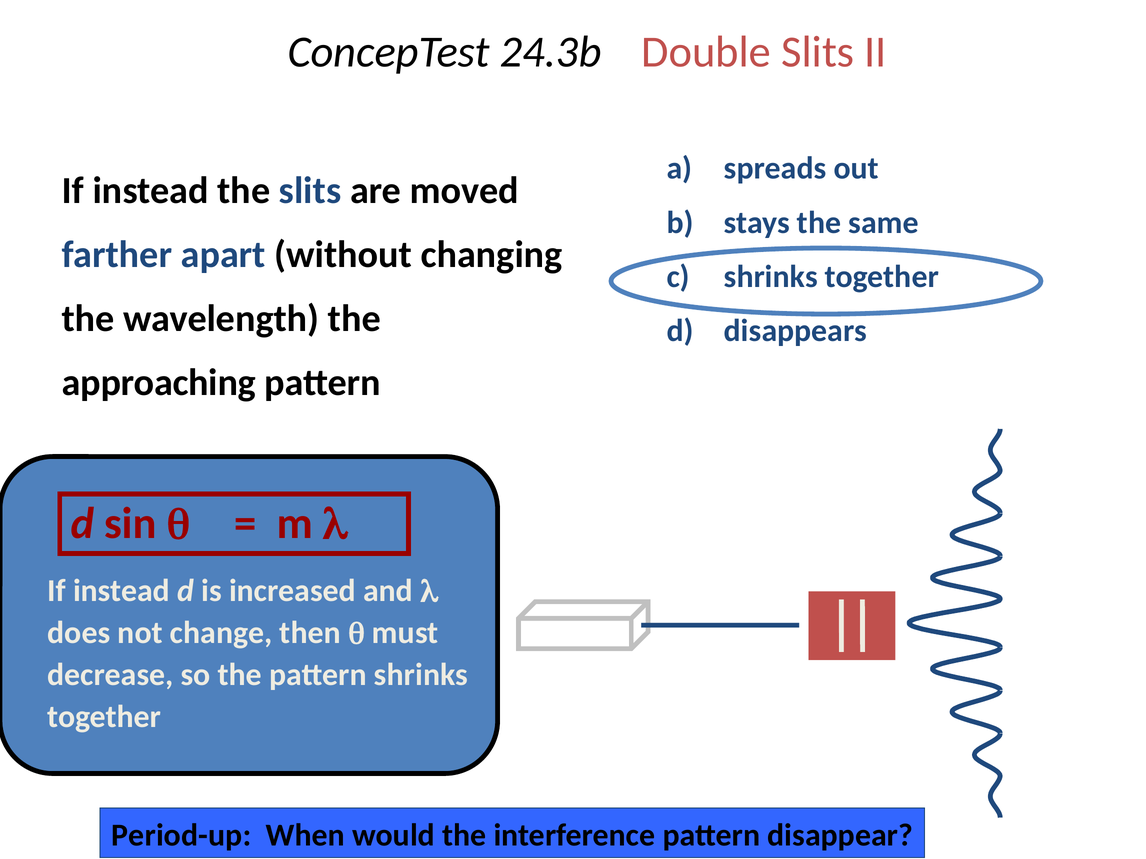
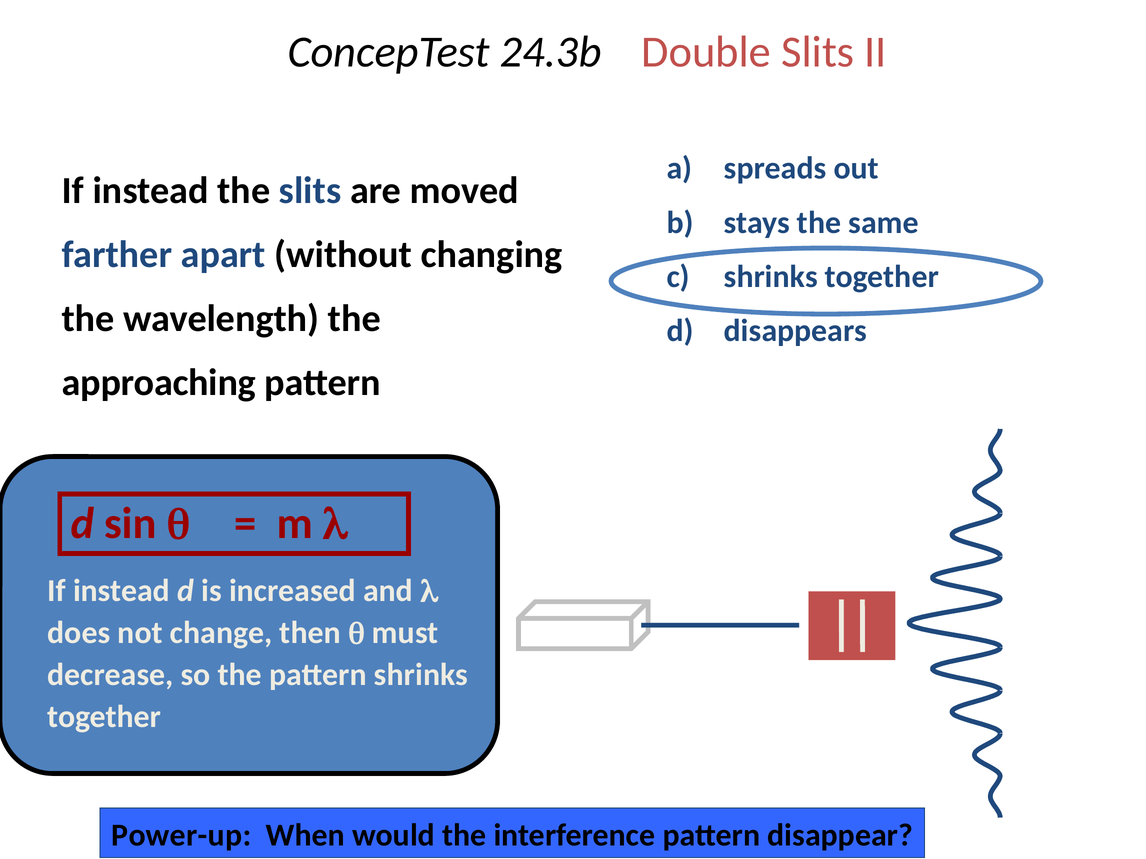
Period-up: Period-up -> Power-up (181, 836)
